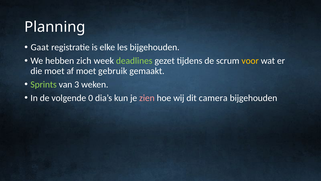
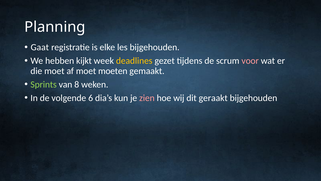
zich: zich -> kijkt (84, 61)
deadlines colour: light green -> yellow (134, 61)
voor colour: yellow -> pink (250, 61)
gebruik: gebruik -> moeten (113, 71)
3: 3 -> 8 (77, 84)
0: 0 -> 6 (91, 98)
camera: camera -> geraakt (213, 98)
